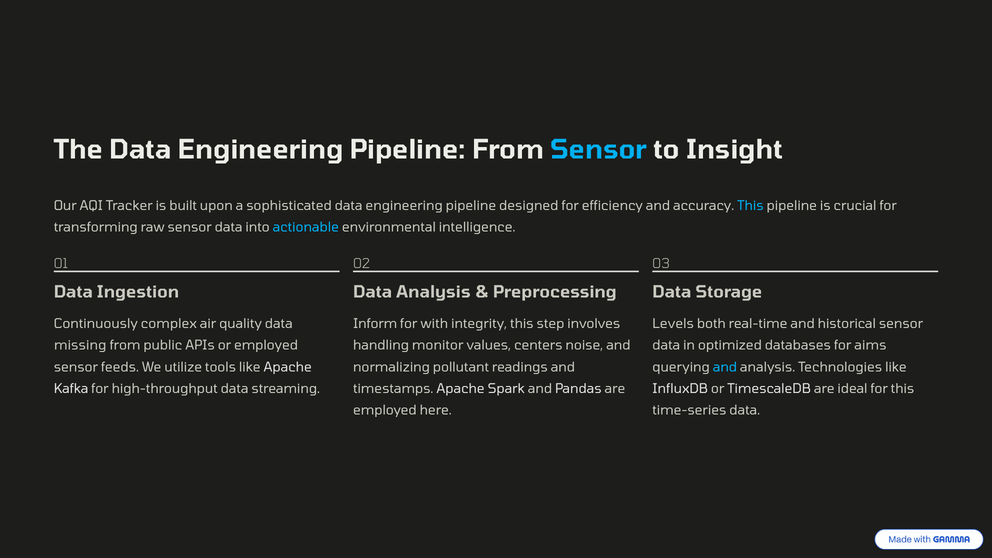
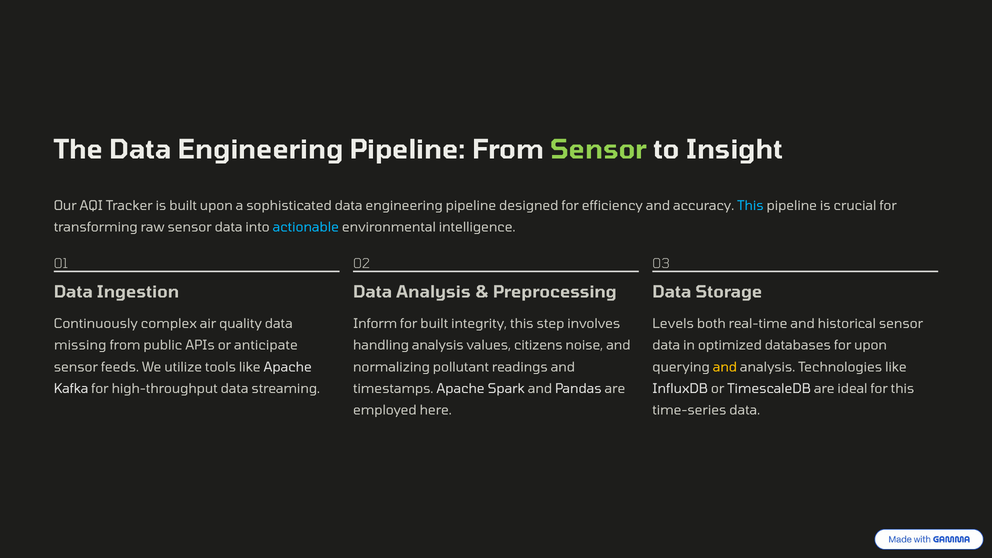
Sensor colour: light blue -> light green (599, 150)
for with: with -> built (434, 324)
or employed: employed -> anticipate (266, 346)
handling monitor: monitor -> analysis (438, 346)
centers: centers -> citizens (538, 346)
for aims: aims -> upon (871, 346)
and colour: light blue -> yellow (725, 367)
